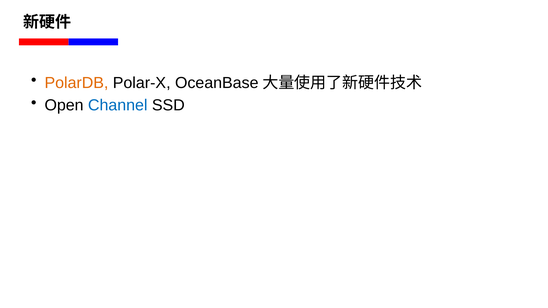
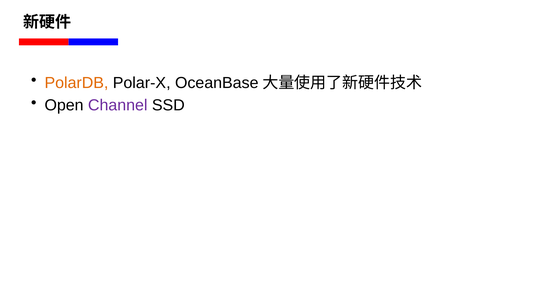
Channel colour: blue -> purple (118, 105)
